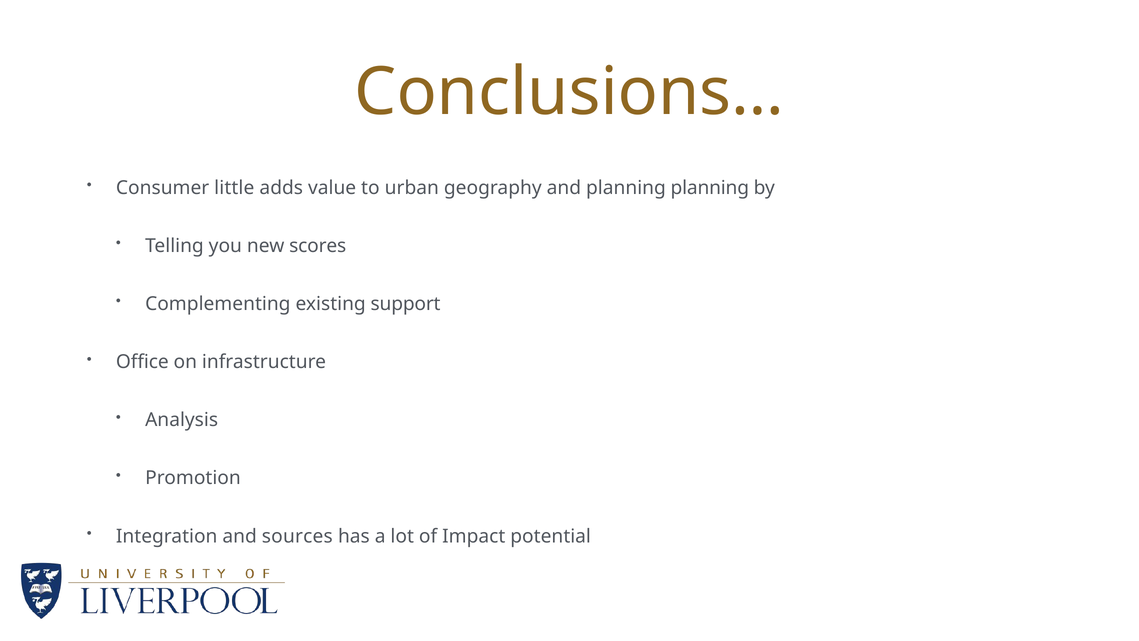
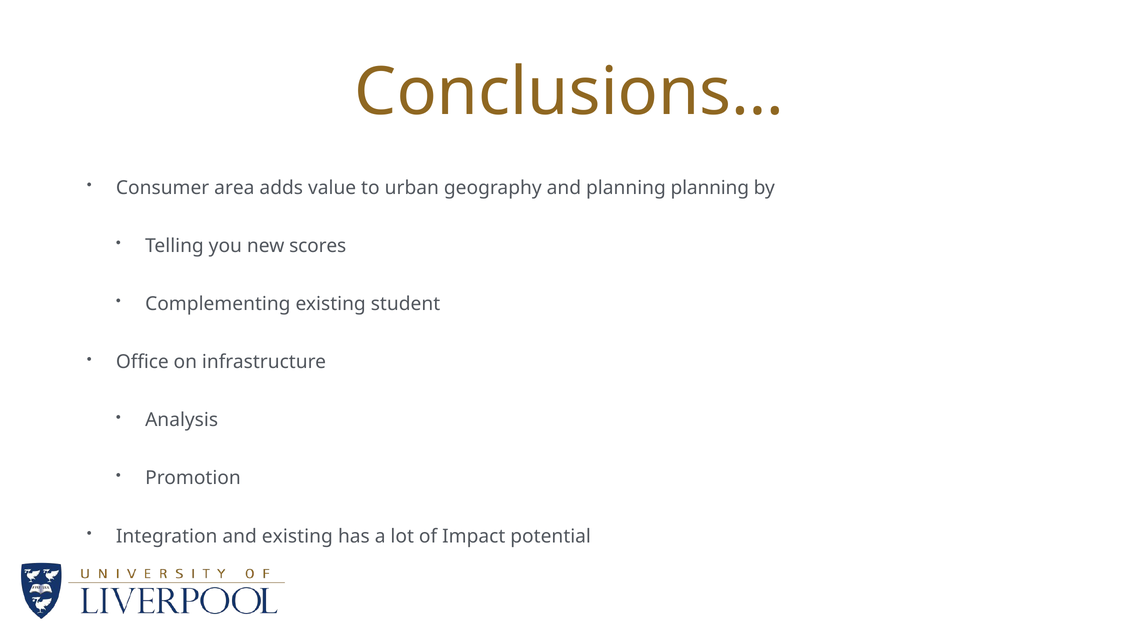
little: little -> area (234, 188)
support: support -> student (405, 304)
and sources: sources -> existing (297, 536)
